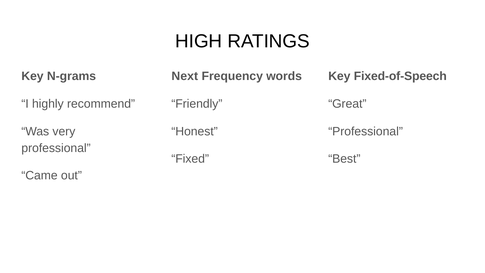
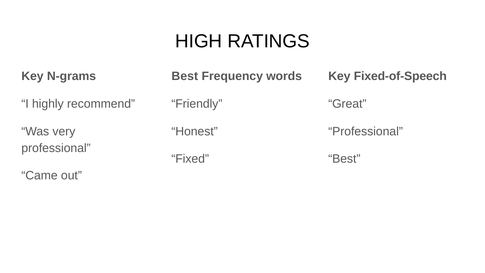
Next: Next -> Best (185, 76)
